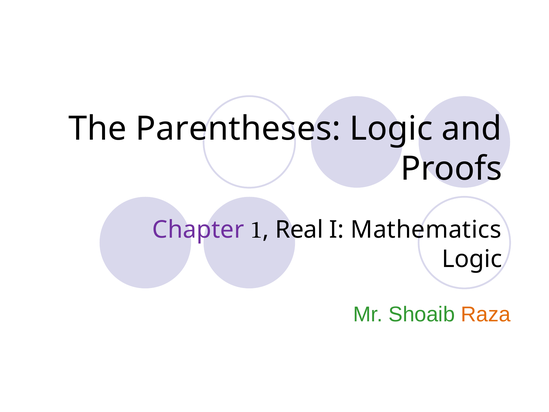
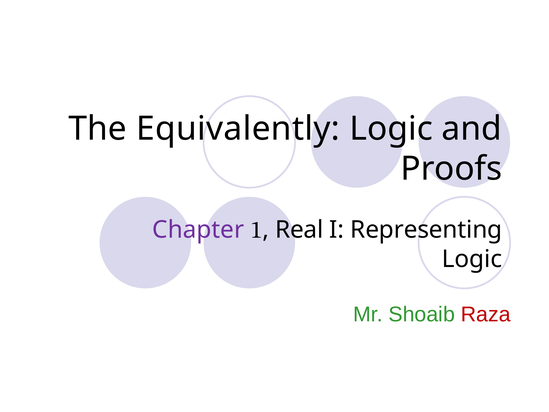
Parentheses: Parentheses -> Equivalently (238, 129)
Mathematics: Mathematics -> Representing (426, 230)
Raza colour: orange -> red (486, 314)
